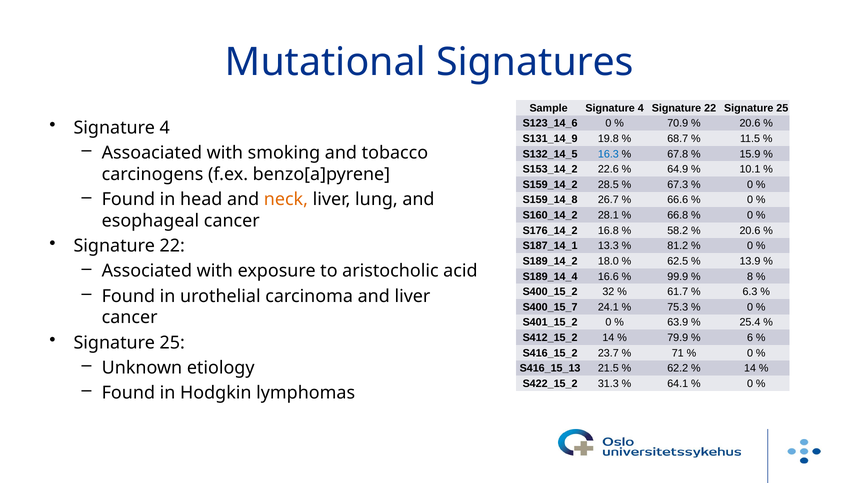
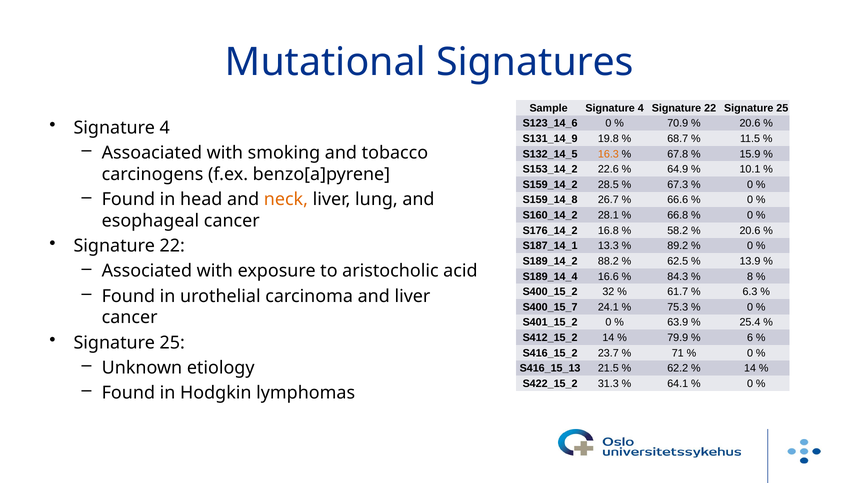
16.3 colour: blue -> orange (608, 154)
81.2: 81.2 -> 89.2 (678, 246)
18.0: 18.0 -> 88.2 (608, 261)
99.9: 99.9 -> 84.3 (678, 277)
